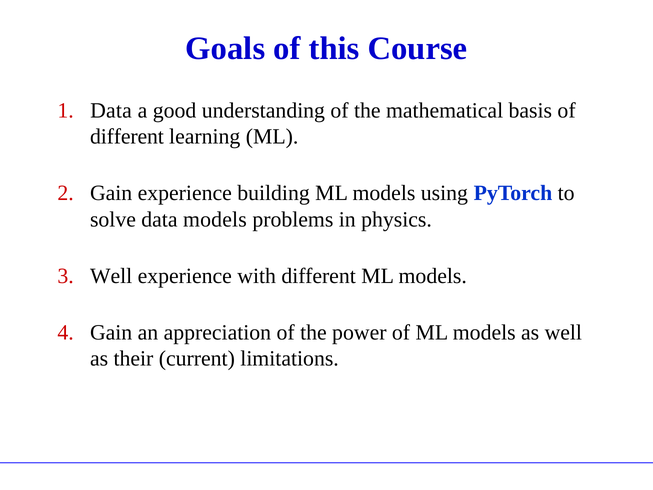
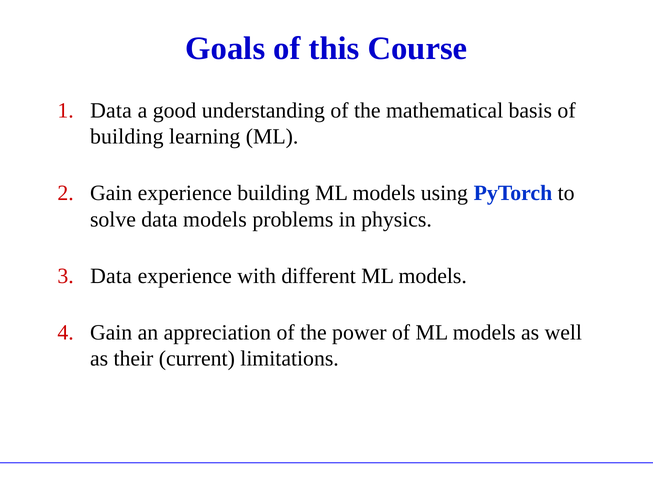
different: different -> building (127, 136)
Well: Well -> Data (111, 276)
